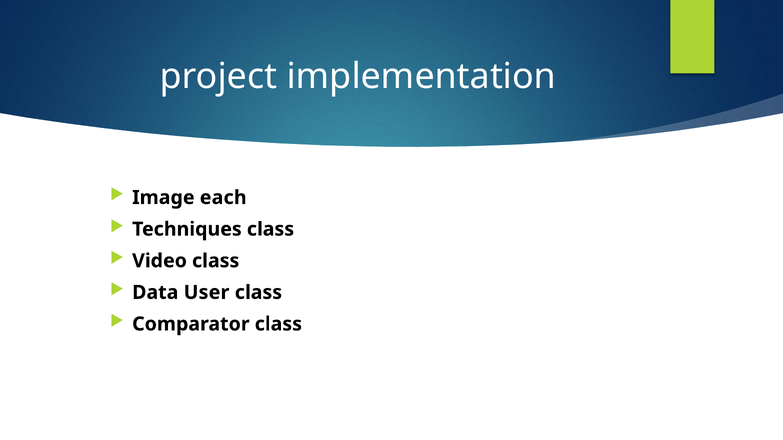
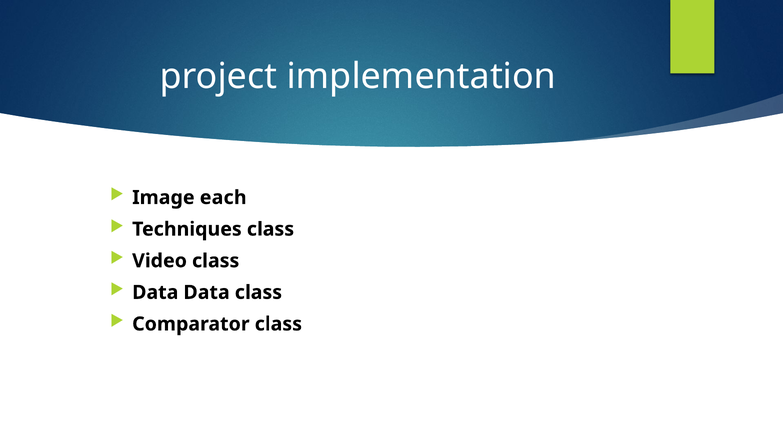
Data User: User -> Data (207, 293)
